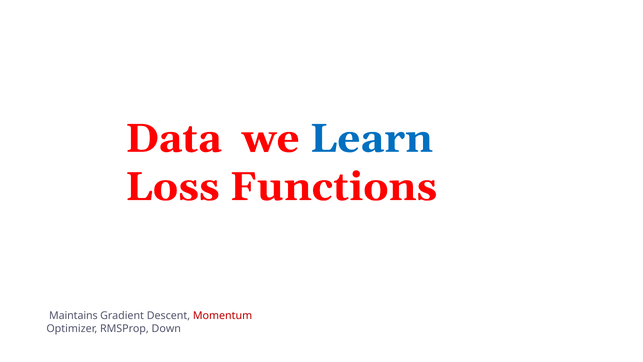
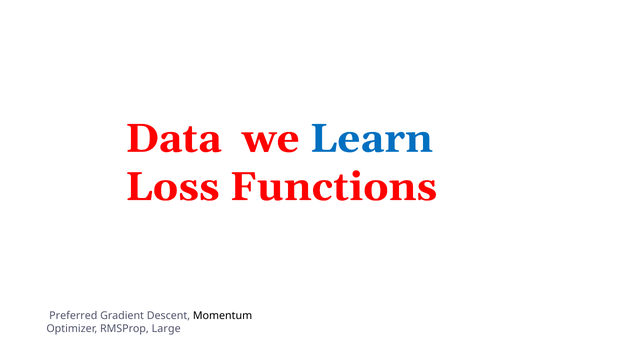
Maintains: Maintains -> Preferred (73, 316)
Momentum colour: red -> black (223, 316)
Down: Down -> Large (166, 328)
